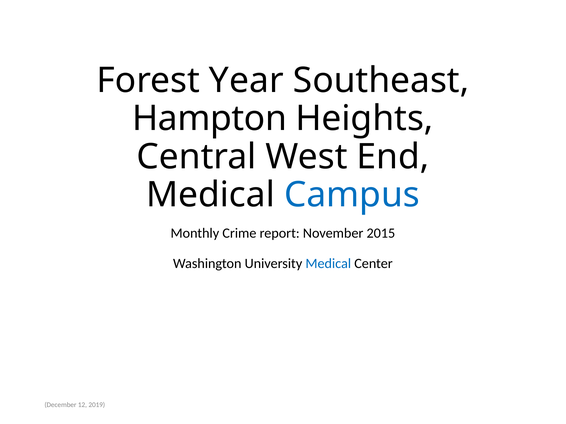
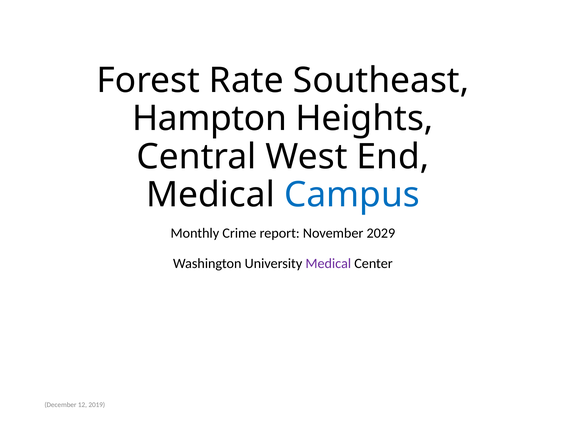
Year: Year -> Rate (246, 80)
2015: 2015 -> 2029 (381, 233)
Medical colour: blue -> purple (328, 264)
